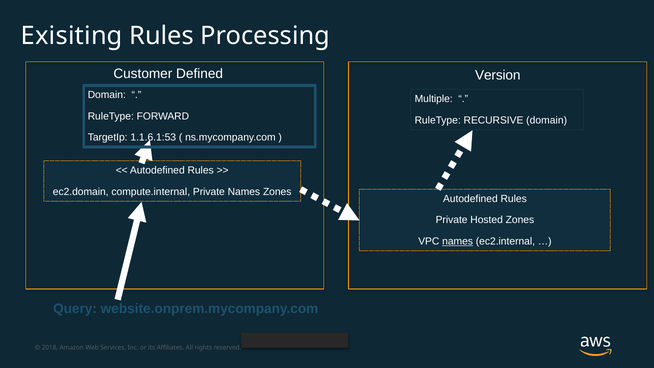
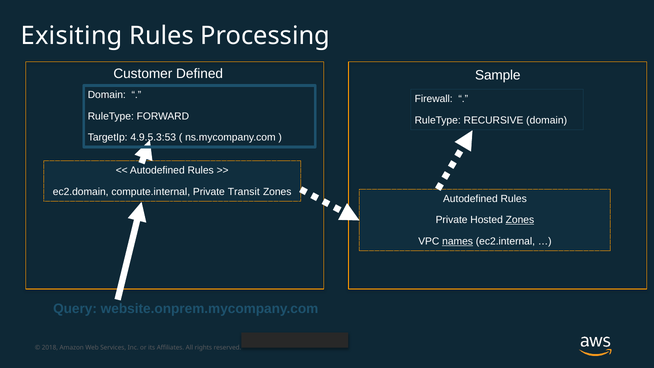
Version: Version -> Sample (498, 75)
Multiple: Multiple -> Firewall (434, 99)
1.1.6.1:53: 1.1.6.1:53 -> 4.9.5.3:53 (153, 137)
Private Names: Names -> Transit (244, 192)
Zones underline: none -> present (520, 220)
